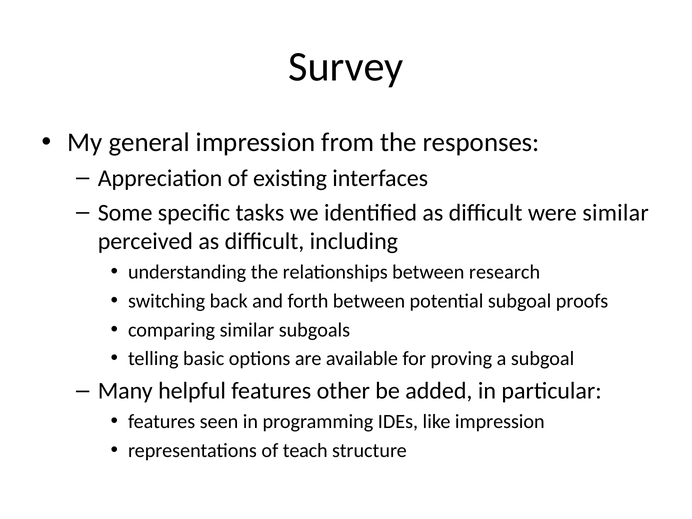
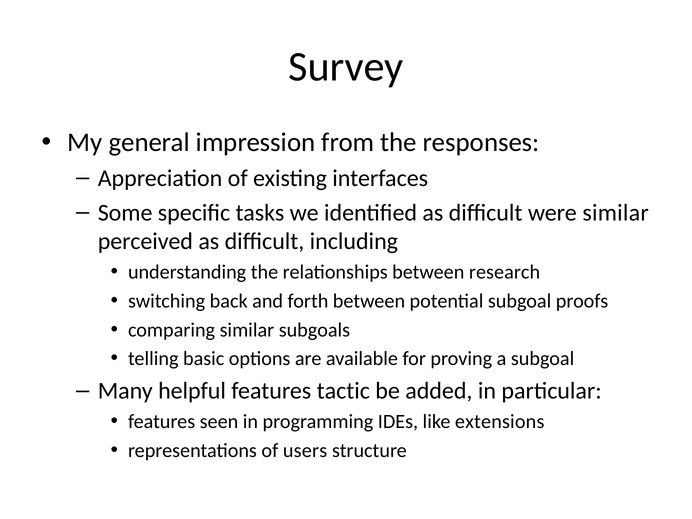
other: other -> tactic (343, 391)
like impression: impression -> extensions (500, 422)
teach: teach -> users (305, 451)
